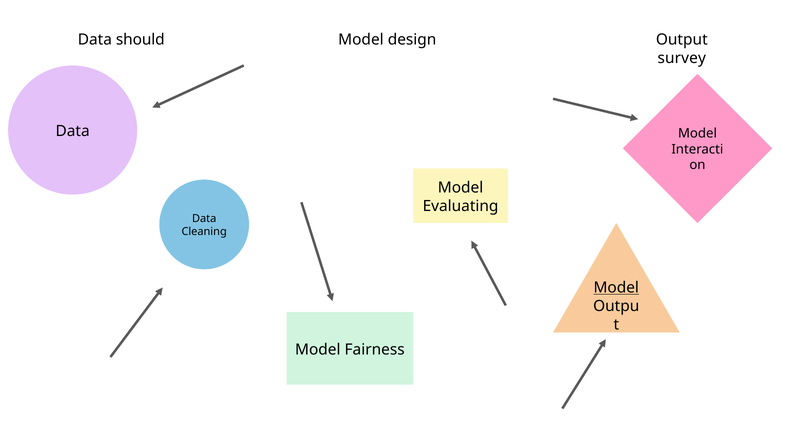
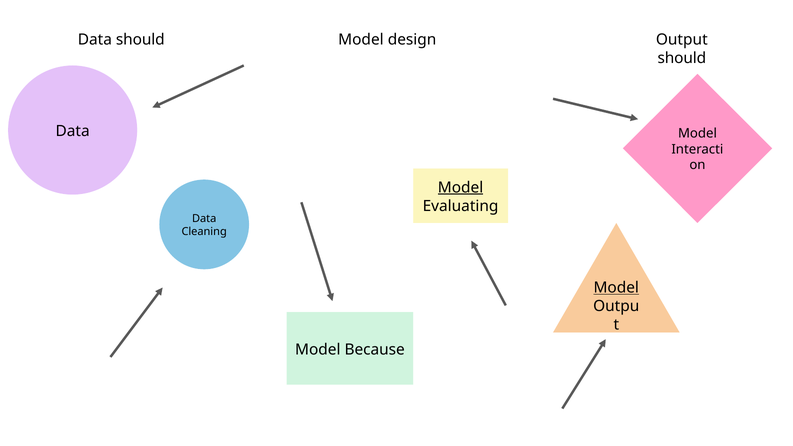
survey: survey -> should (682, 58)
Model underline: none -> present (461, 188)
Fairness: Fairness -> Because (375, 350)
